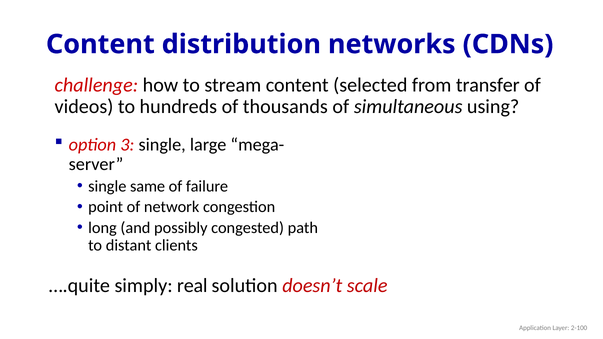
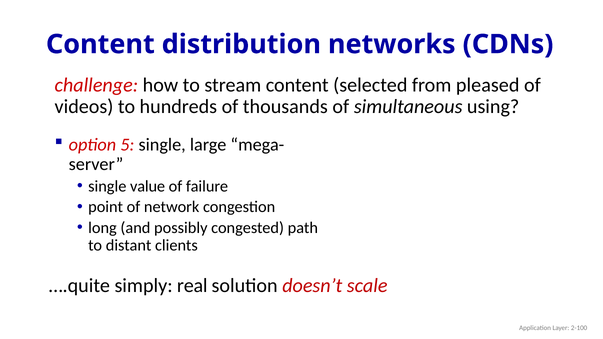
transfer: transfer -> pleased (488, 85)
3: 3 -> 5 (127, 145)
same: same -> value (148, 186)
